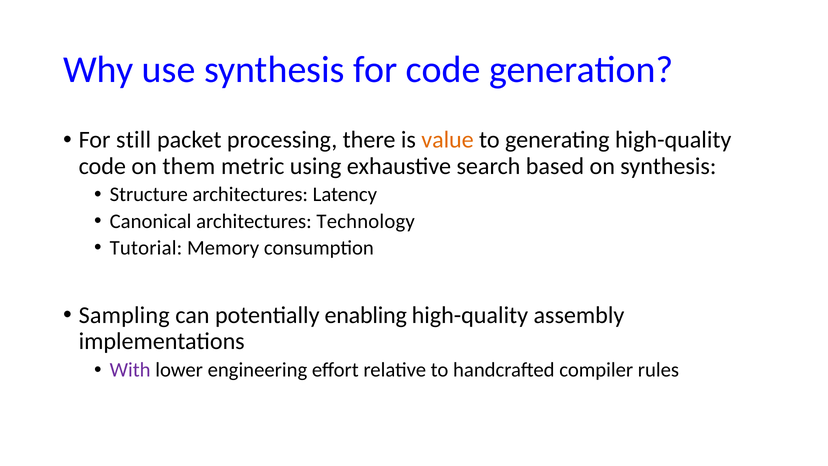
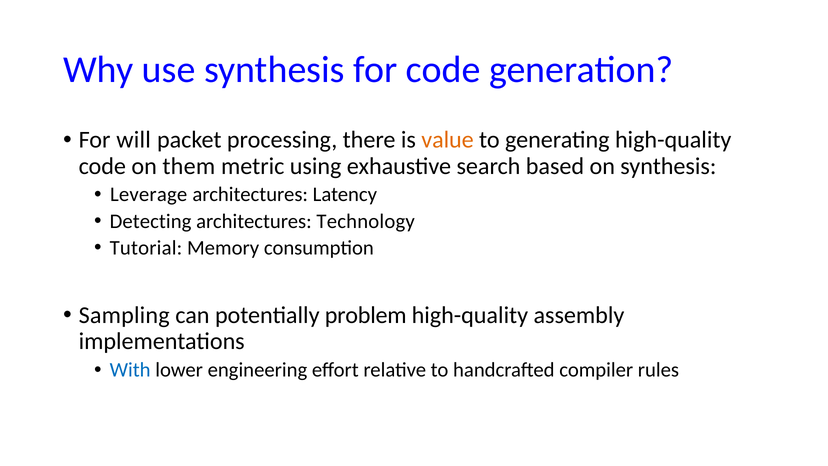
still: still -> will (134, 140)
Structure: Structure -> Leverage (149, 195)
Canonical: Canonical -> Detecting (151, 221)
enabling: enabling -> problem (366, 315)
With colour: purple -> blue (130, 370)
